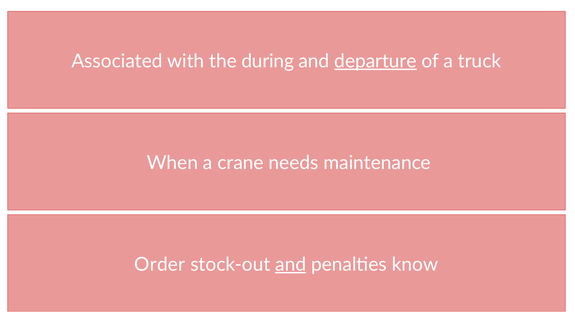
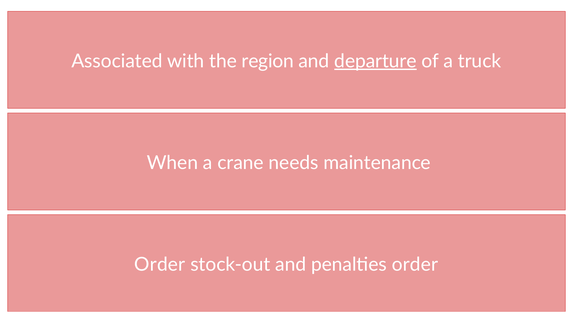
during: during -> region (268, 61)
and underline: present -> none (291, 265)
penalties know: know -> order (415, 265)
